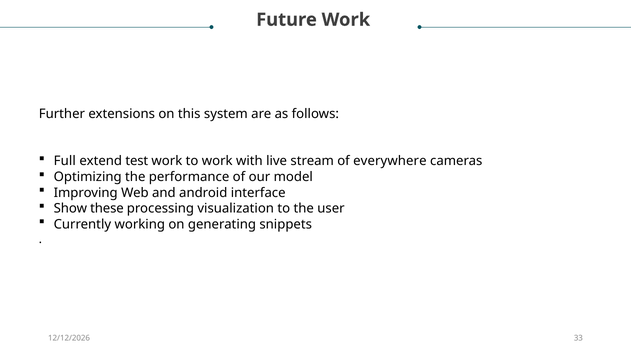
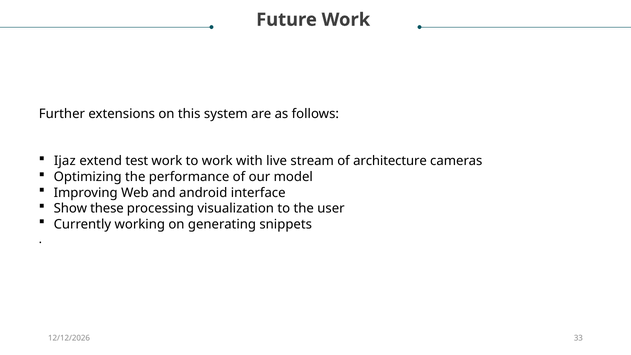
Full: Full -> Ijaz (65, 161)
everywhere: everywhere -> architecture (390, 161)
